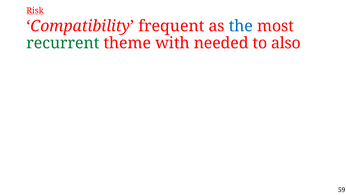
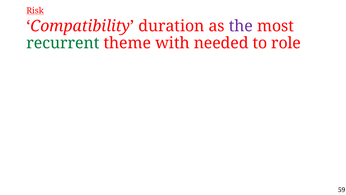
frequent: frequent -> duration (171, 26)
the colour: blue -> purple (241, 26)
also: also -> role (286, 43)
